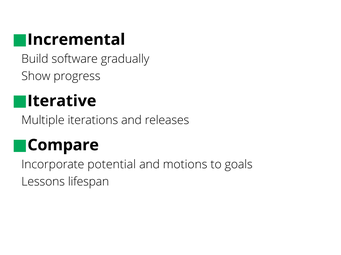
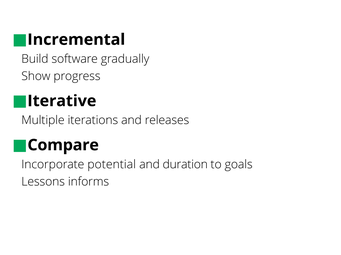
motions: motions -> duration (185, 165)
lifespan: lifespan -> informs (88, 182)
